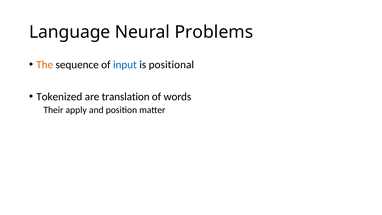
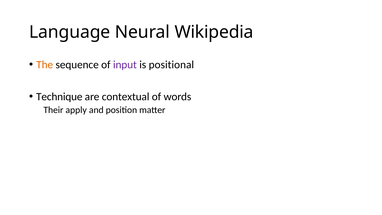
Problems: Problems -> Wikipedia (214, 32)
input colour: blue -> purple (125, 65)
Tokenized: Tokenized -> Technique (59, 97)
translation: translation -> contextual (126, 97)
